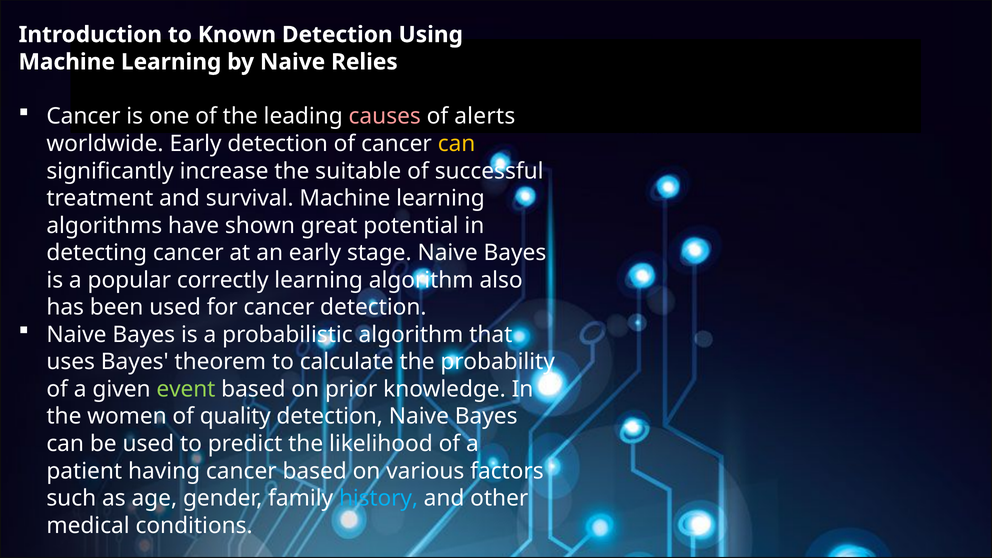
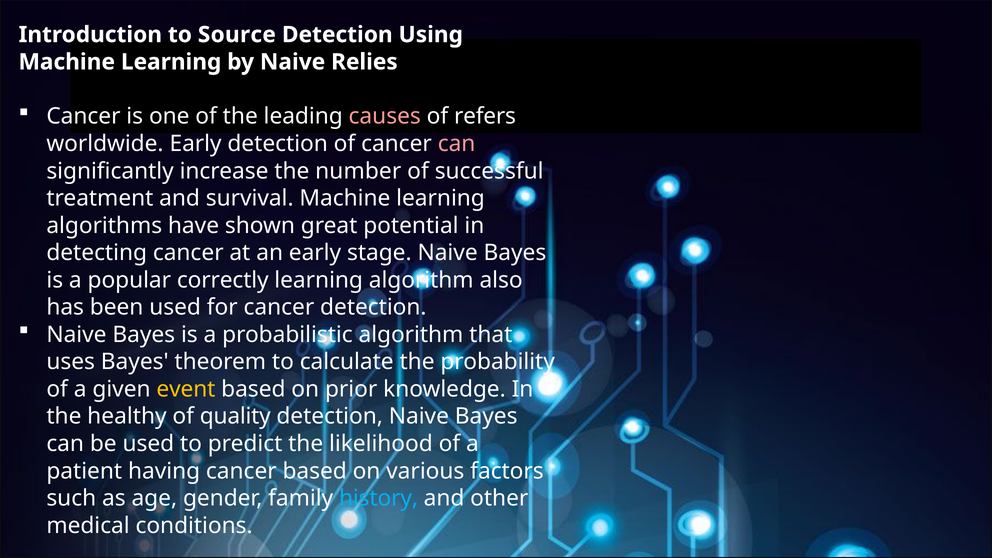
Known: Known -> Source (237, 35)
alerts: alerts -> refers (485, 116)
can colour: yellow -> pink (457, 144)
suitable: suitable -> number (358, 171)
event colour: light green -> yellow (186, 389)
women: women -> healthy (127, 416)
